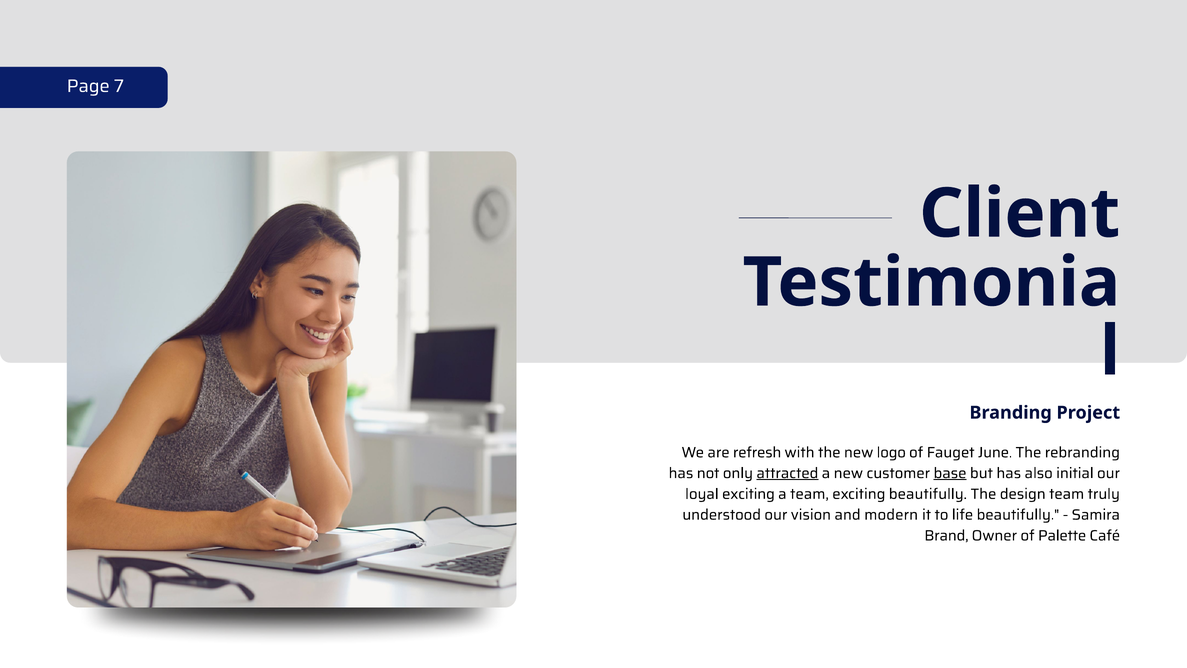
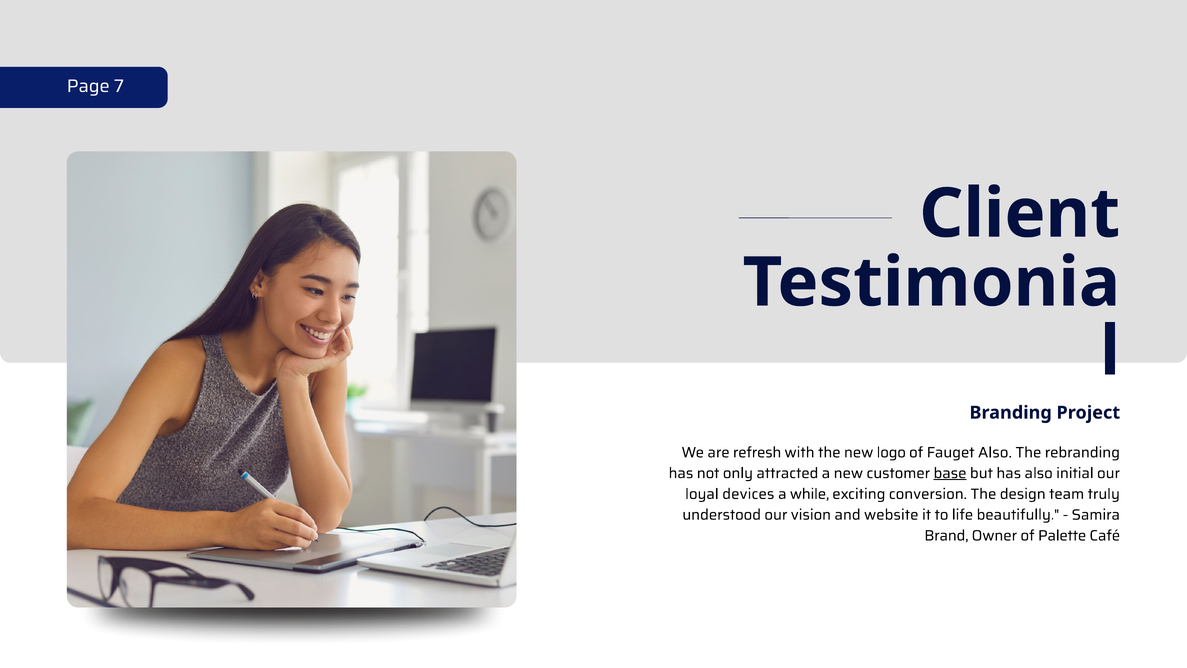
Fauget June: June -> Also (995, 452)
attracted underline: present -> none (787, 473)
loyal exciting: exciting -> devices (748, 494)
a team: team -> while (810, 494)
exciting beautifully: beautifully -> conversion (928, 494)
modern: modern -> website (891, 515)
